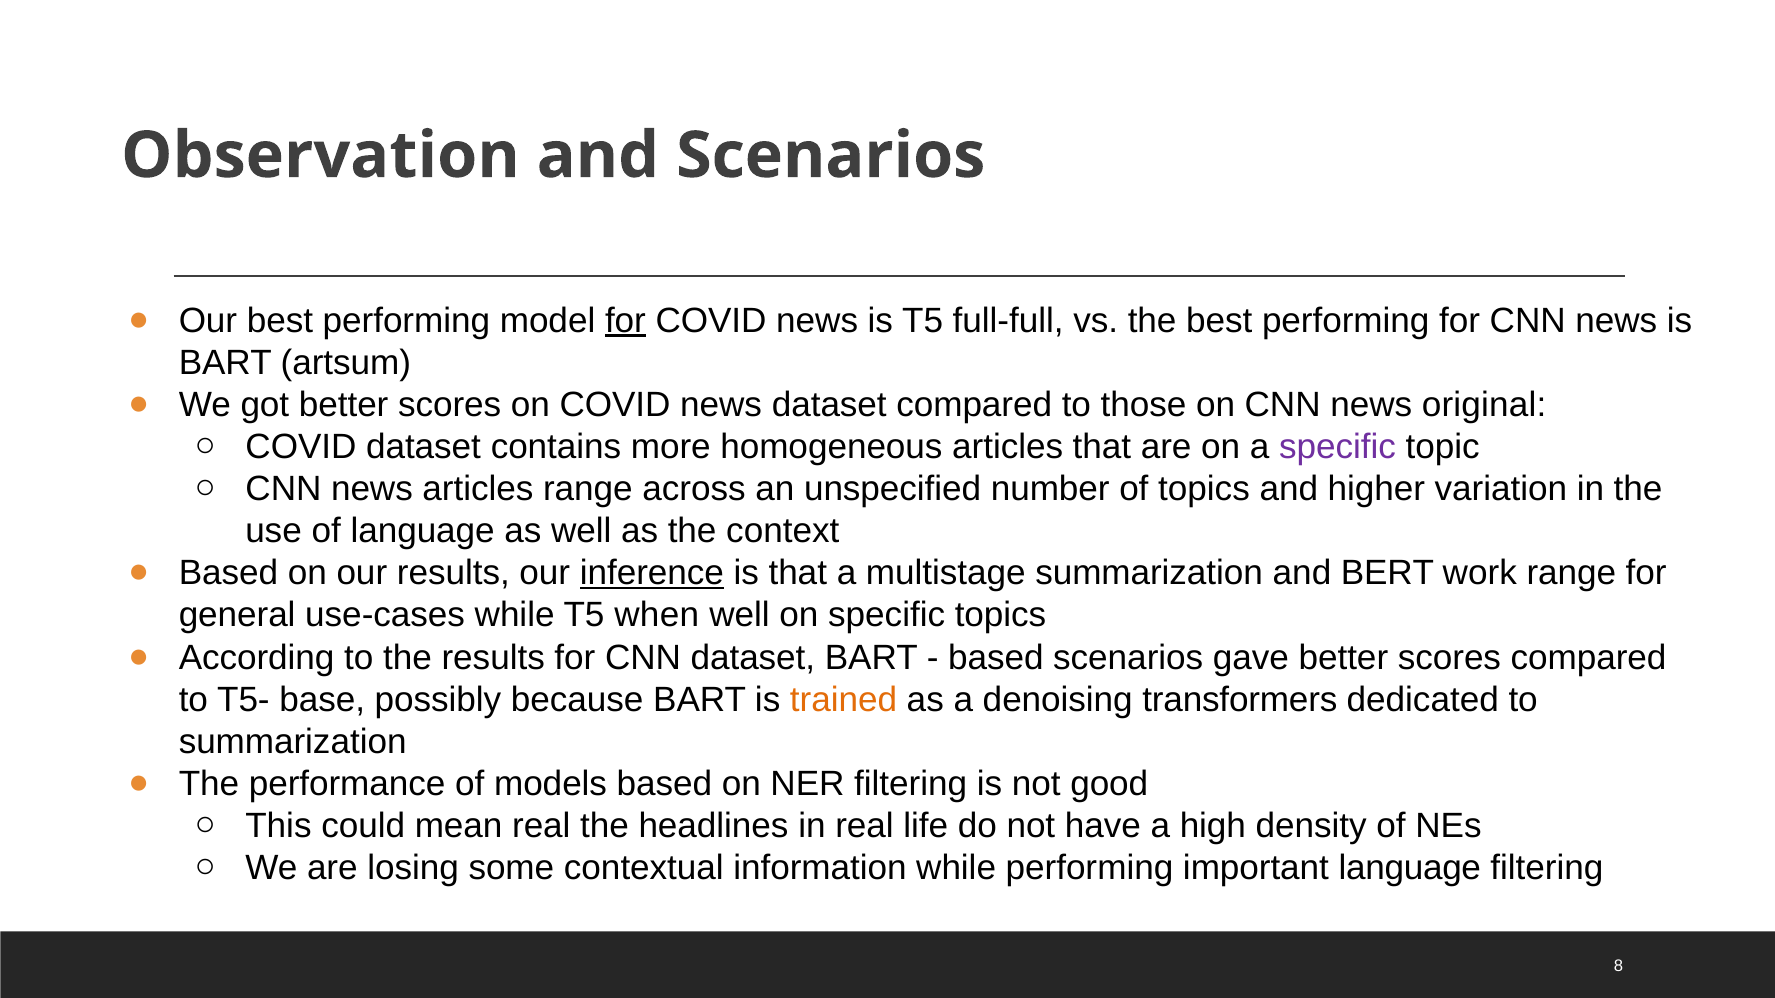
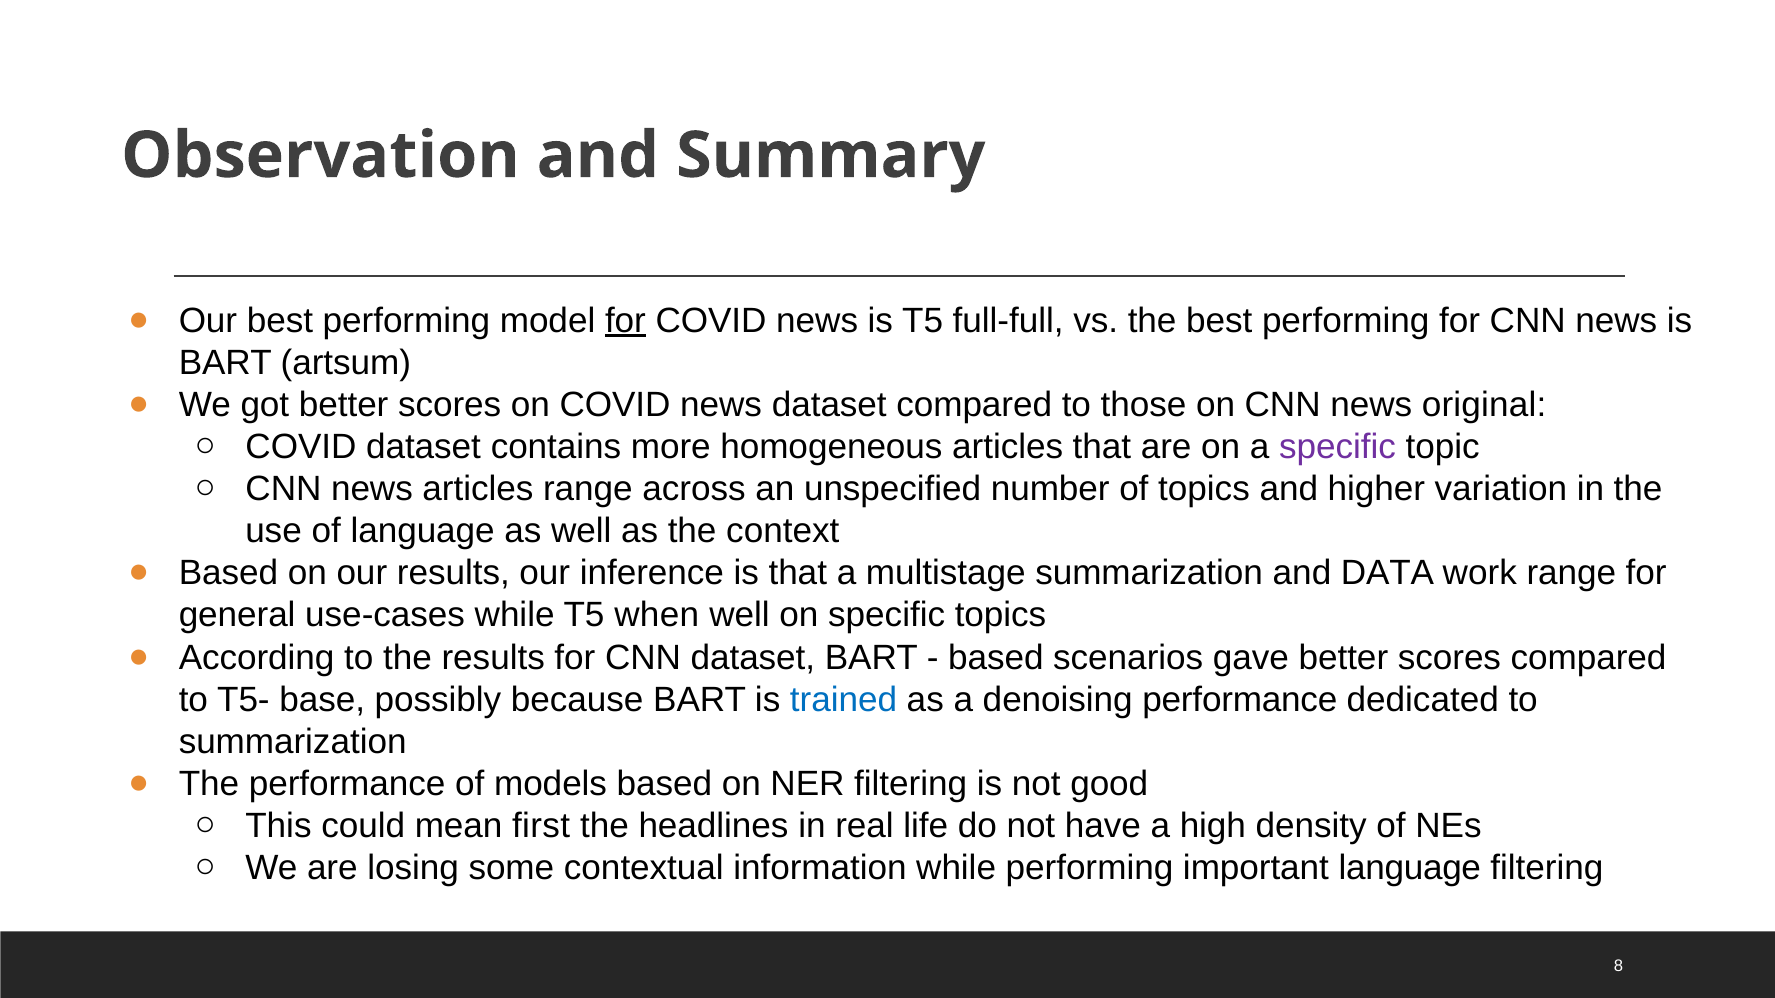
and Scenarios: Scenarios -> Summary (831, 156)
inference underline: present -> none (652, 573)
BERT: BERT -> DATA (1387, 573)
trained colour: orange -> blue (844, 700)
denoising transformers: transformers -> performance (1240, 700)
mean real: real -> first (541, 826)
